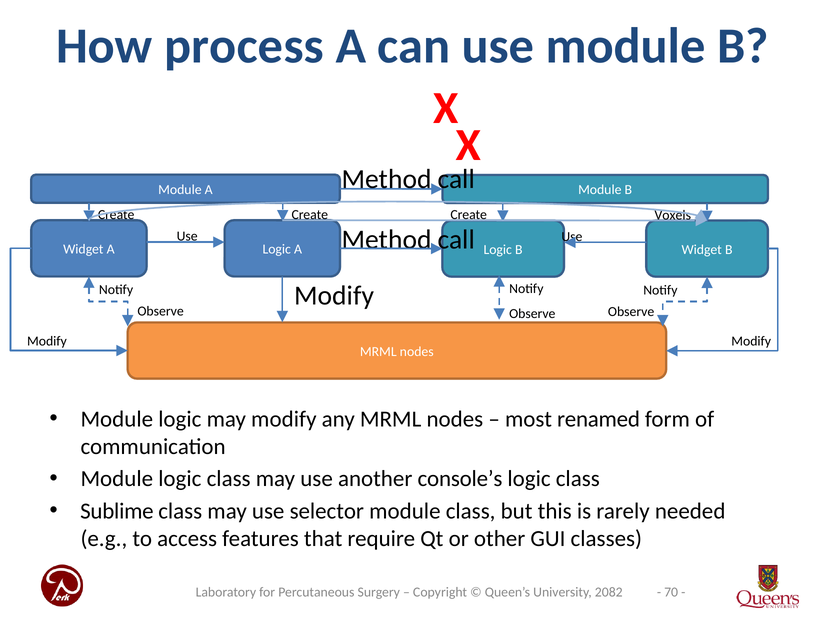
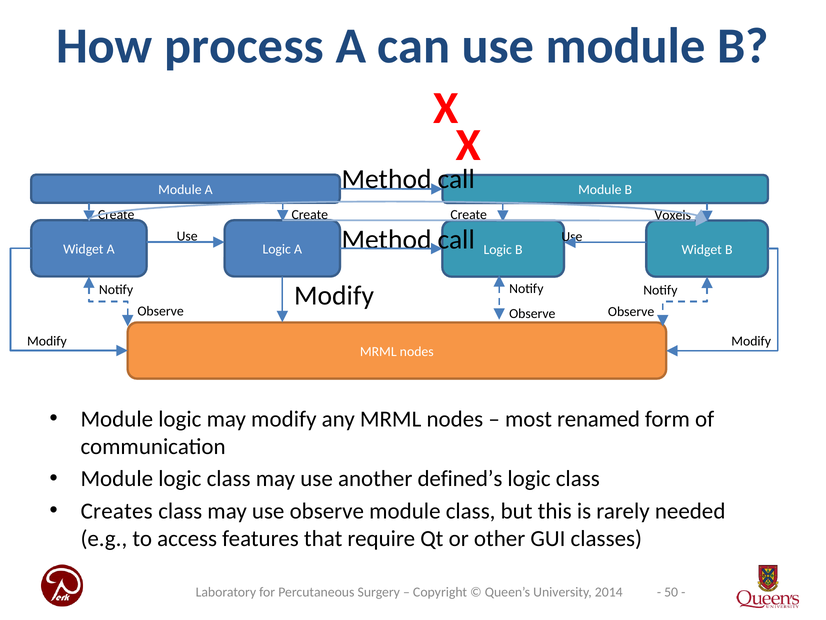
console’s: console’s -> defined’s (460, 478)
Sublime: Sublime -> Creates (117, 511)
use selector: selector -> observe (327, 511)
70: 70 -> 50 (671, 591)
2082: 2082 -> 2014 (609, 592)
